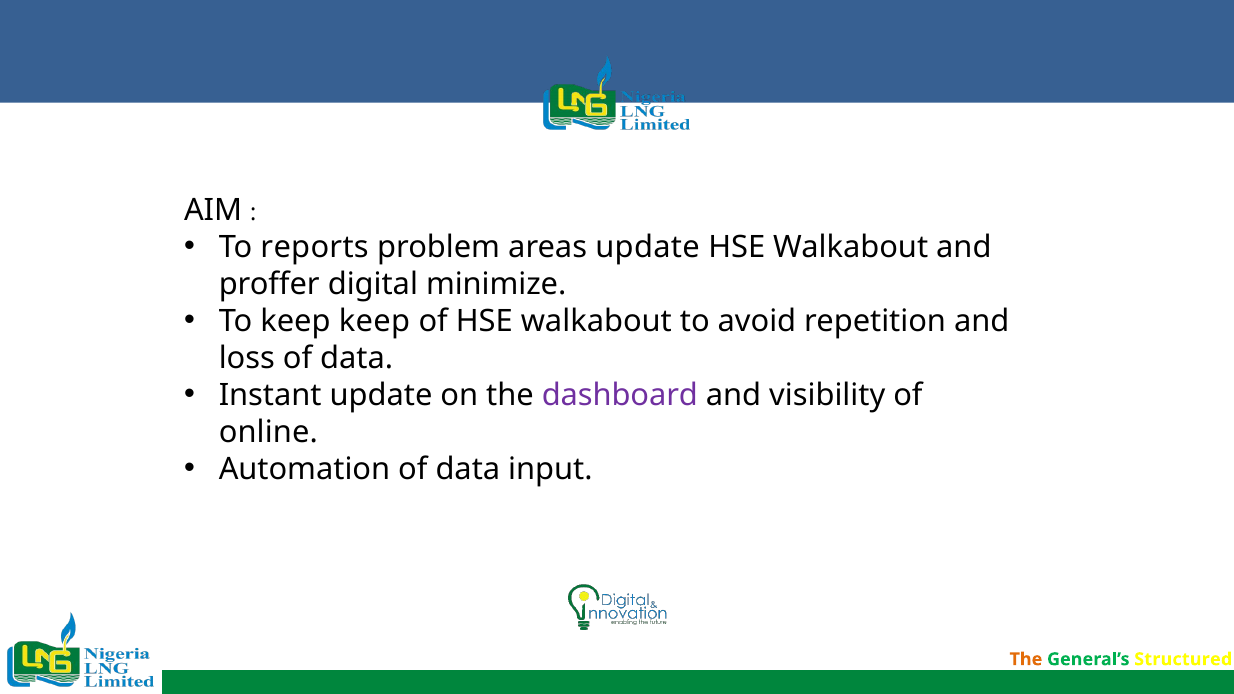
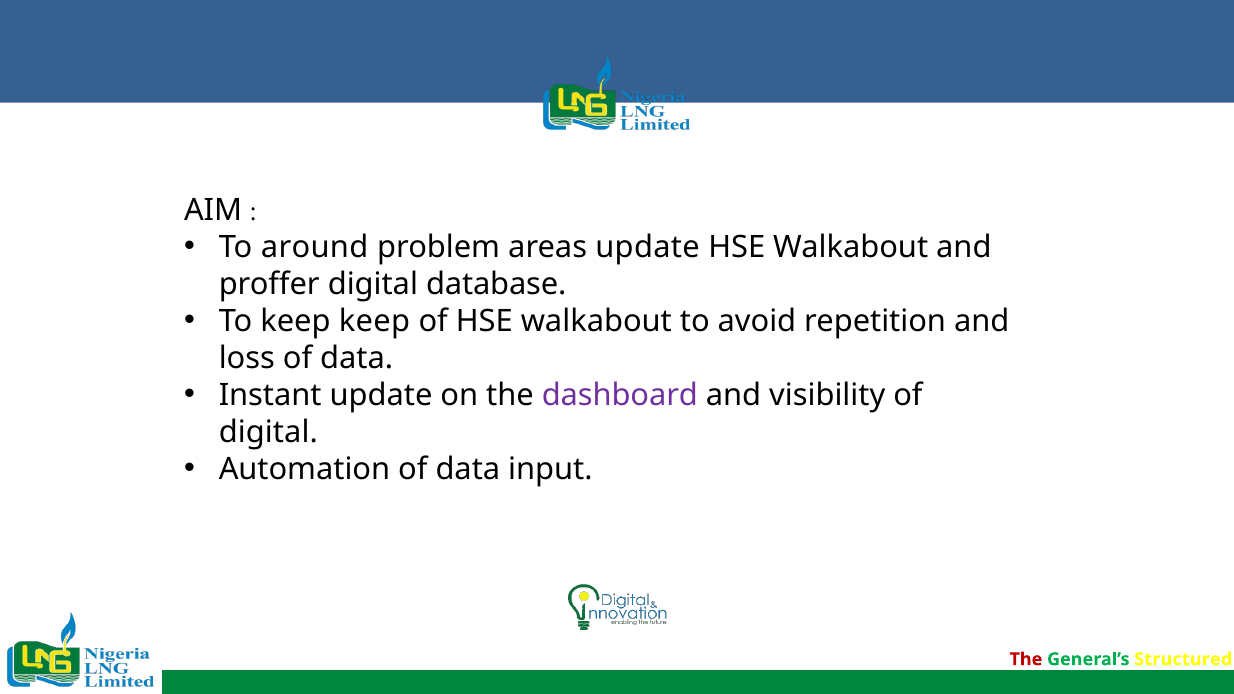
reports: reports -> around (315, 247)
minimize: minimize -> database (496, 284)
online: online -> digital (268, 433)
The colour: orange -> red (1026, 659)
